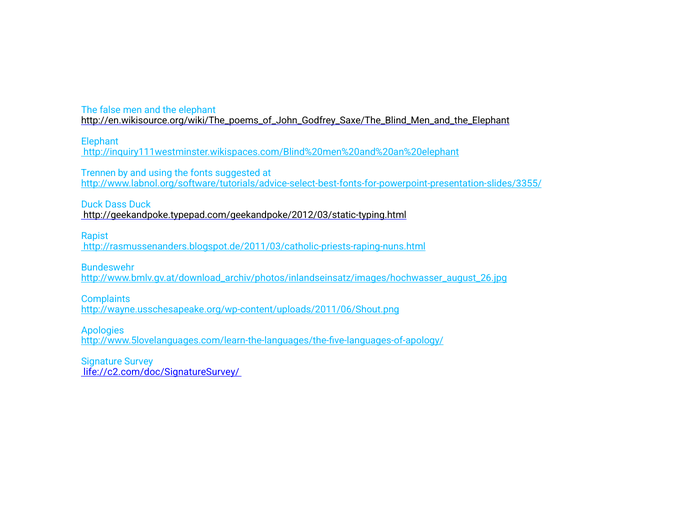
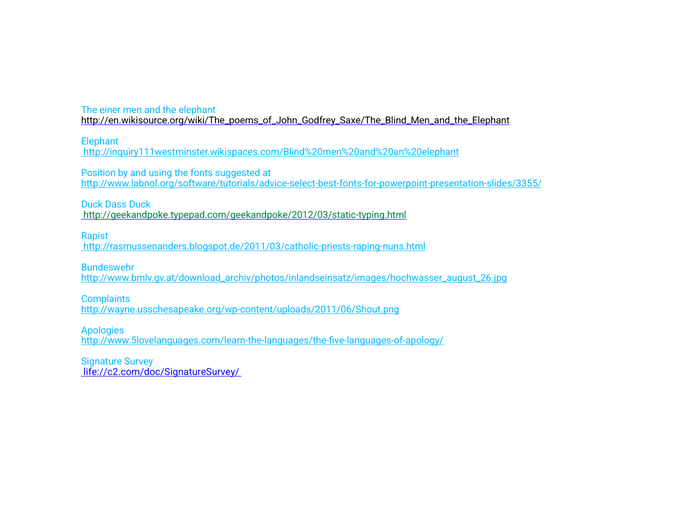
false: false -> einer (110, 110)
Trennen: Trennen -> Position (98, 173)
http://geekandpoke.typepad.com/geekandpoke/2012/03/static-typing.html colour: black -> green (245, 215)
